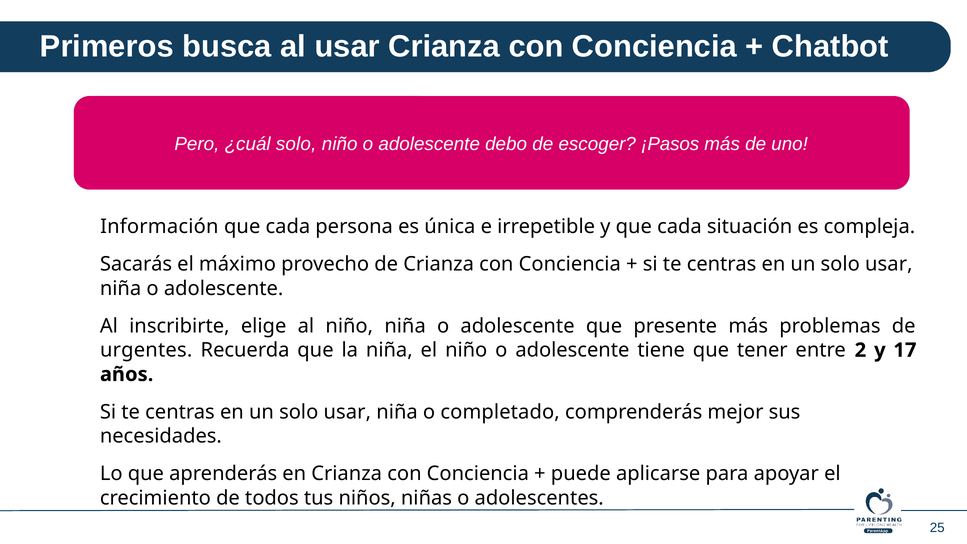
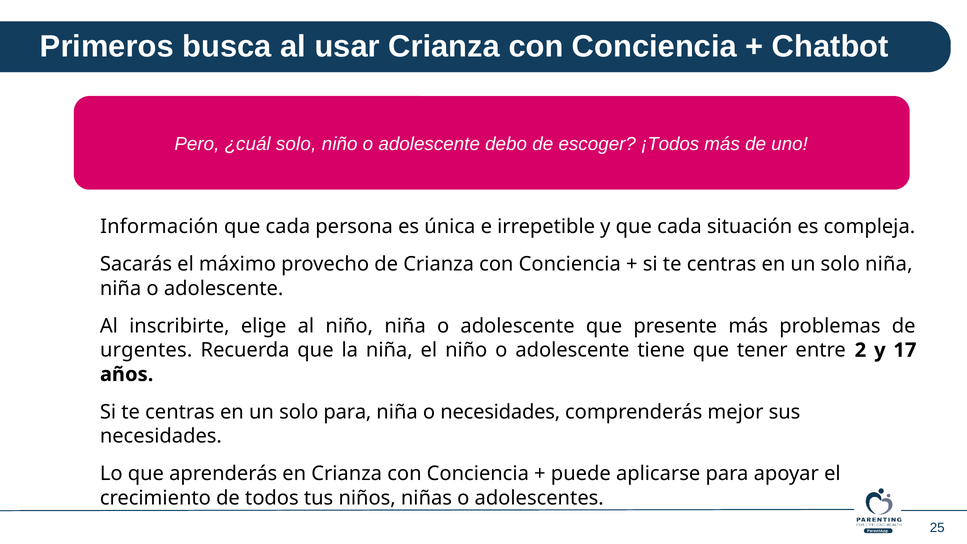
¡Pasos: ¡Pasos -> ¡Todos (670, 144)
usar: usar -> niña (889, 264)
usar: usar -> para (347, 412)
o completado: completado -> necesidades (500, 412)
